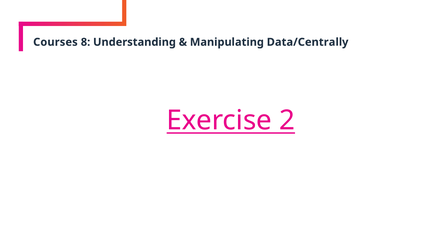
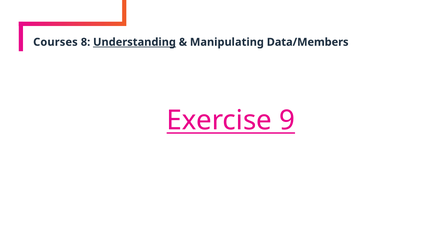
Understanding underline: none -> present (135, 42)
Data/Centrally: Data/Centrally -> Data/Members (308, 42)
2: 2 -> 9 (287, 120)
